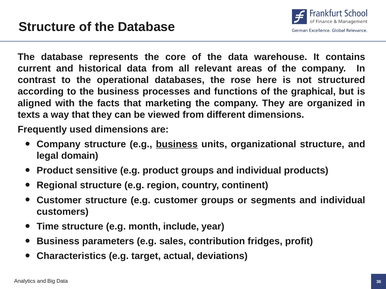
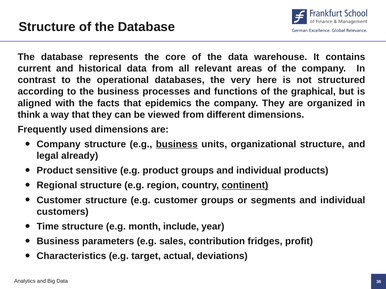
rose: rose -> very (241, 80)
marketing: marketing -> epidemics (168, 103)
texts: texts -> think (29, 115)
domain: domain -> already (80, 156)
continent underline: none -> present (245, 186)
